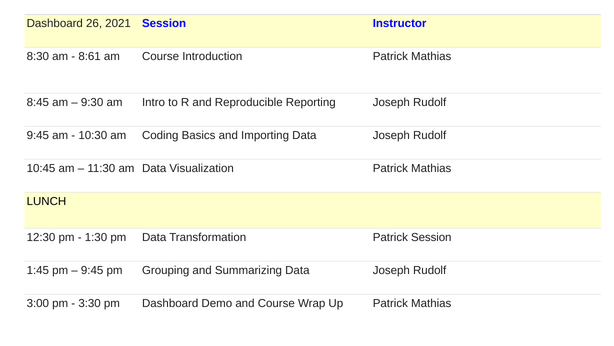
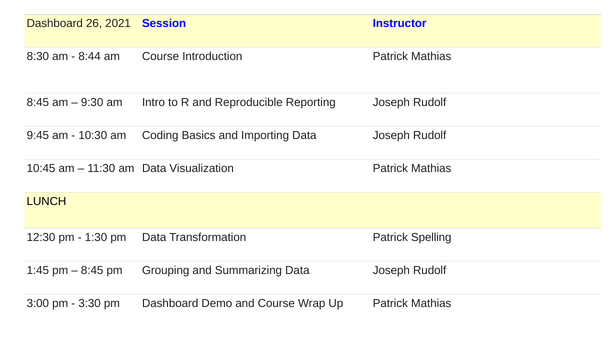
8:61: 8:61 -> 8:44 (90, 56)
Patrick Session: Session -> Spelling (431, 237)
9:45: 9:45 -> 8:45 (92, 270)
